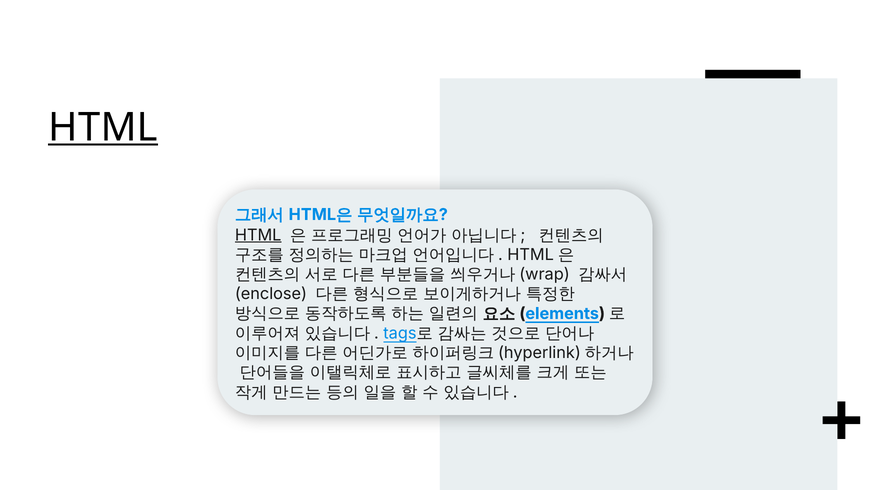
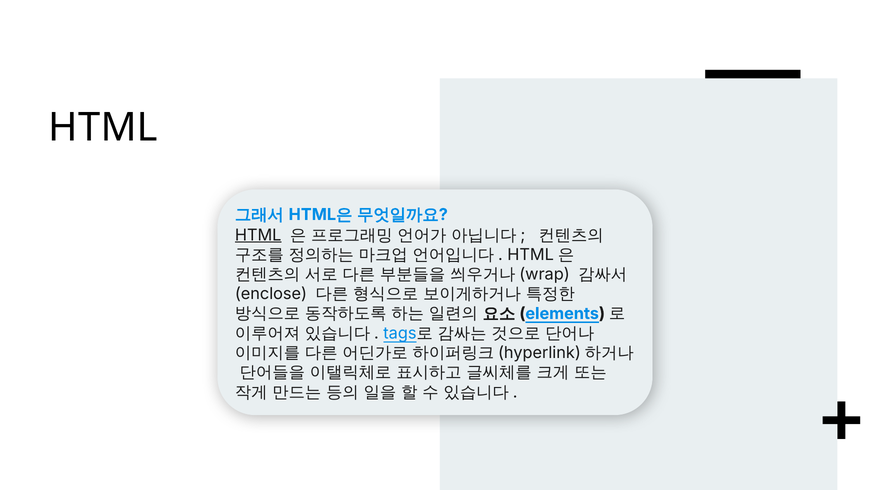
HTML underline: present -> none (103, 127)
